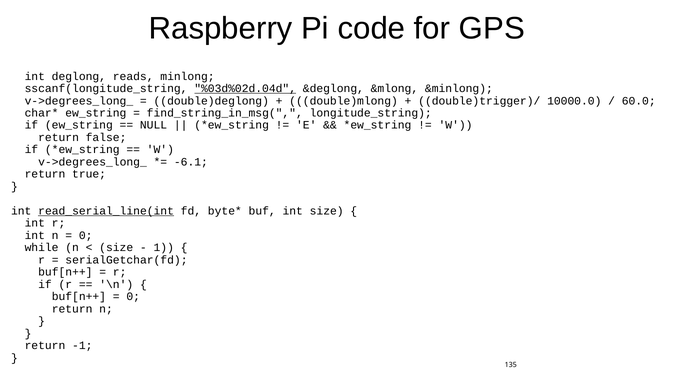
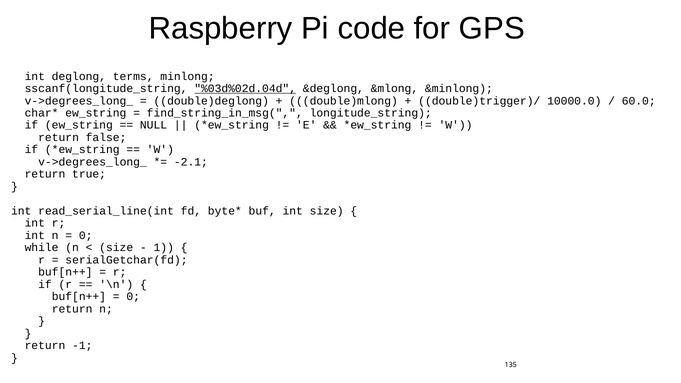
reads: reads -> terms (133, 76)
-6.1: -6.1 -> -2.1 (191, 162)
read_serial_line(int underline: present -> none (106, 211)
